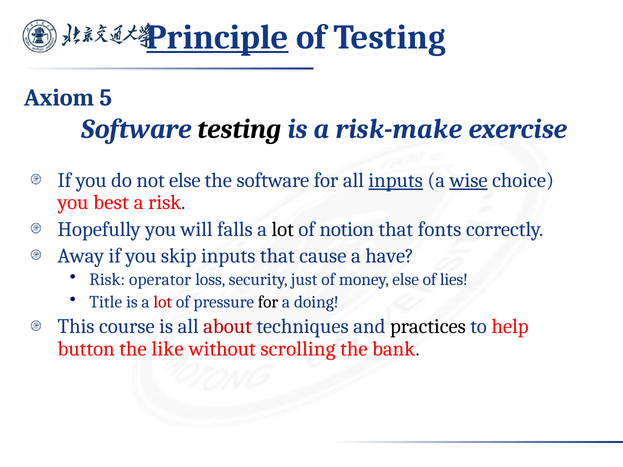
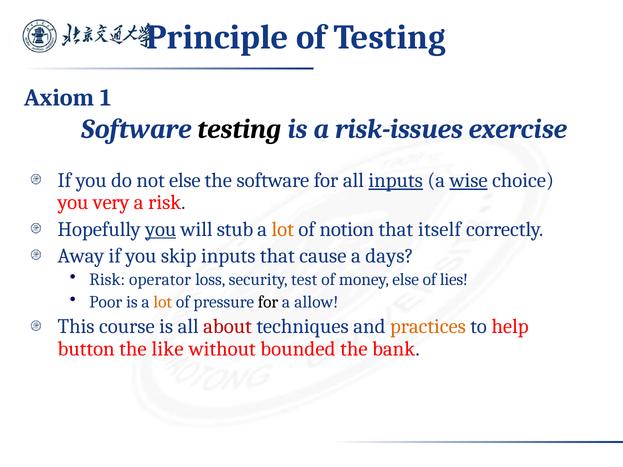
Principle underline: present -> none (218, 37)
5: 5 -> 1 (106, 98)
risk-make: risk-make -> risk-issues (399, 129)
best: best -> very (111, 203)
you underline: none -> present (161, 229)
falls: falls -> stub (235, 229)
lot colour: black -> orange (283, 229)
fonts: fonts -> itself (440, 229)
have: have -> days (389, 256)
just: just -> test (304, 280)
Title: Title -> Poor (106, 302)
lot colour: red -> orange (163, 302)
doing: doing -> allow (316, 302)
practices colour: black -> orange (428, 327)
scrolling: scrolling -> bounded (298, 349)
